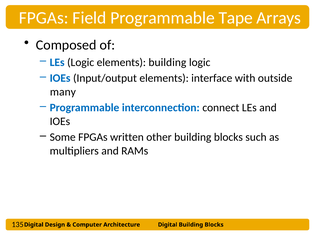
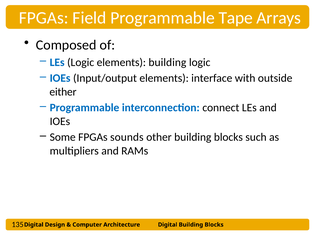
many: many -> either (63, 92)
written: written -> sounds (127, 137)
